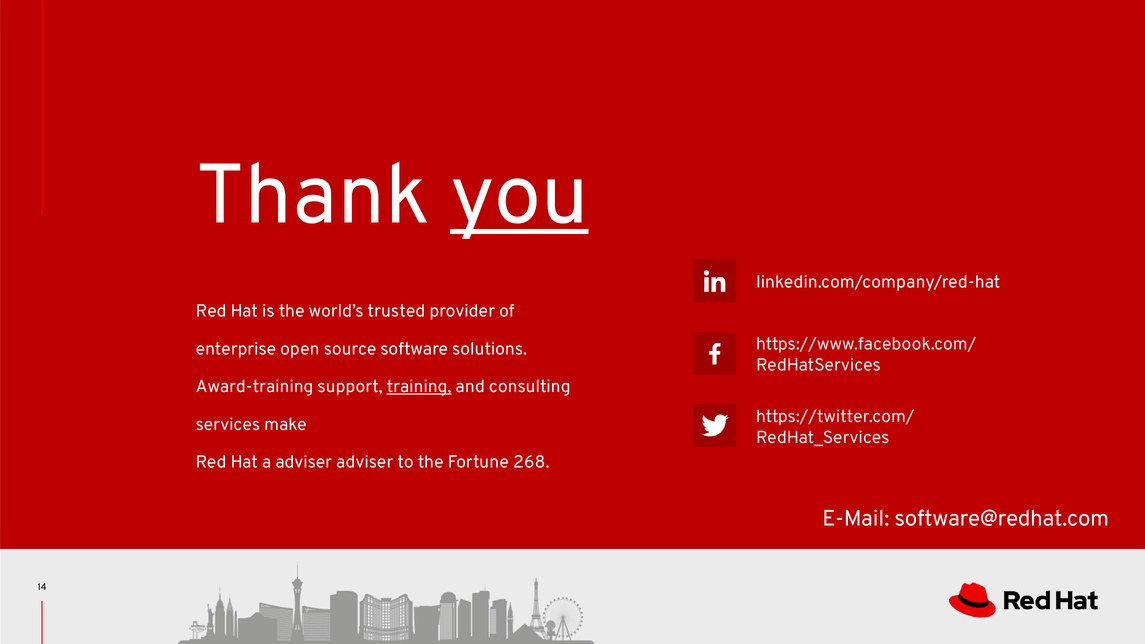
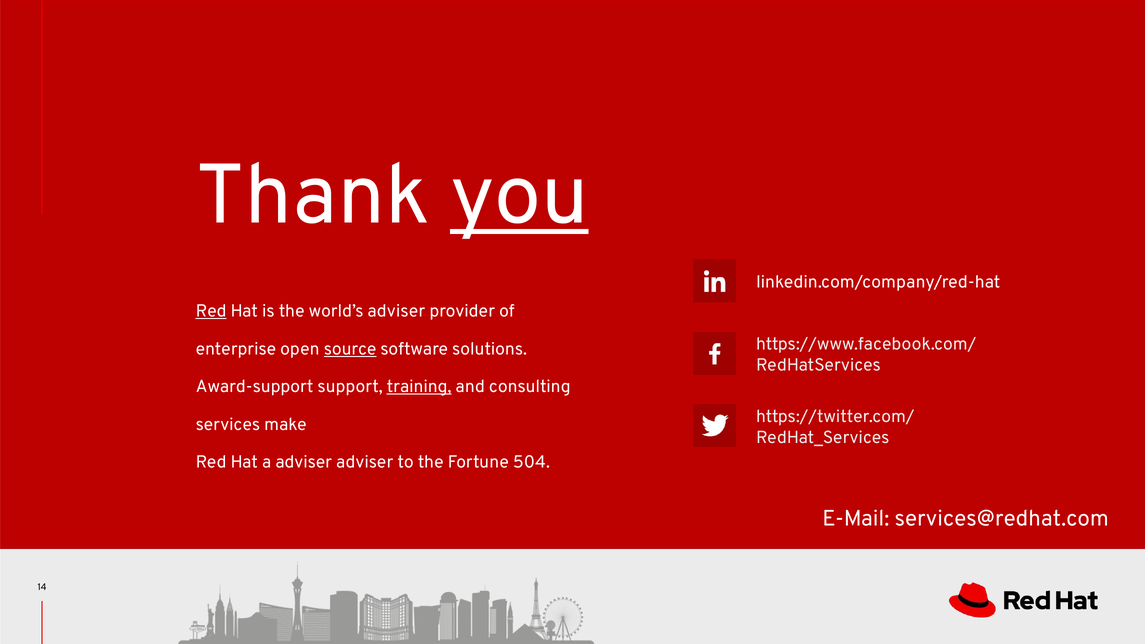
Red underline: none -> present (211, 311)
world’s trusted: trusted -> adviser (396, 311)
source underline: none -> present (350, 349)
Award-training: Award-training -> Award-support (255, 387)
268: 268 -> 504 (531, 462)
software@redhat.com: software@redhat.com -> services@redhat.com (1002, 519)
